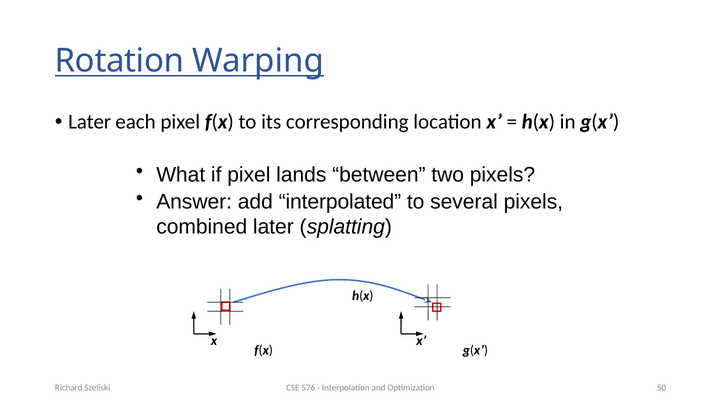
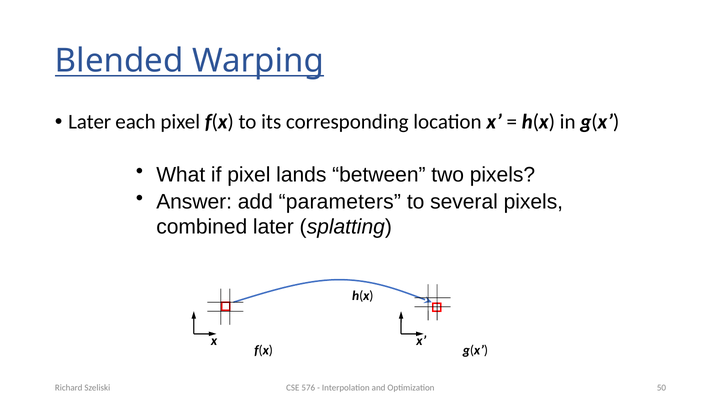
Rotation: Rotation -> Blended (119, 61)
interpolated: interpolated -> parameters (340, 201)
